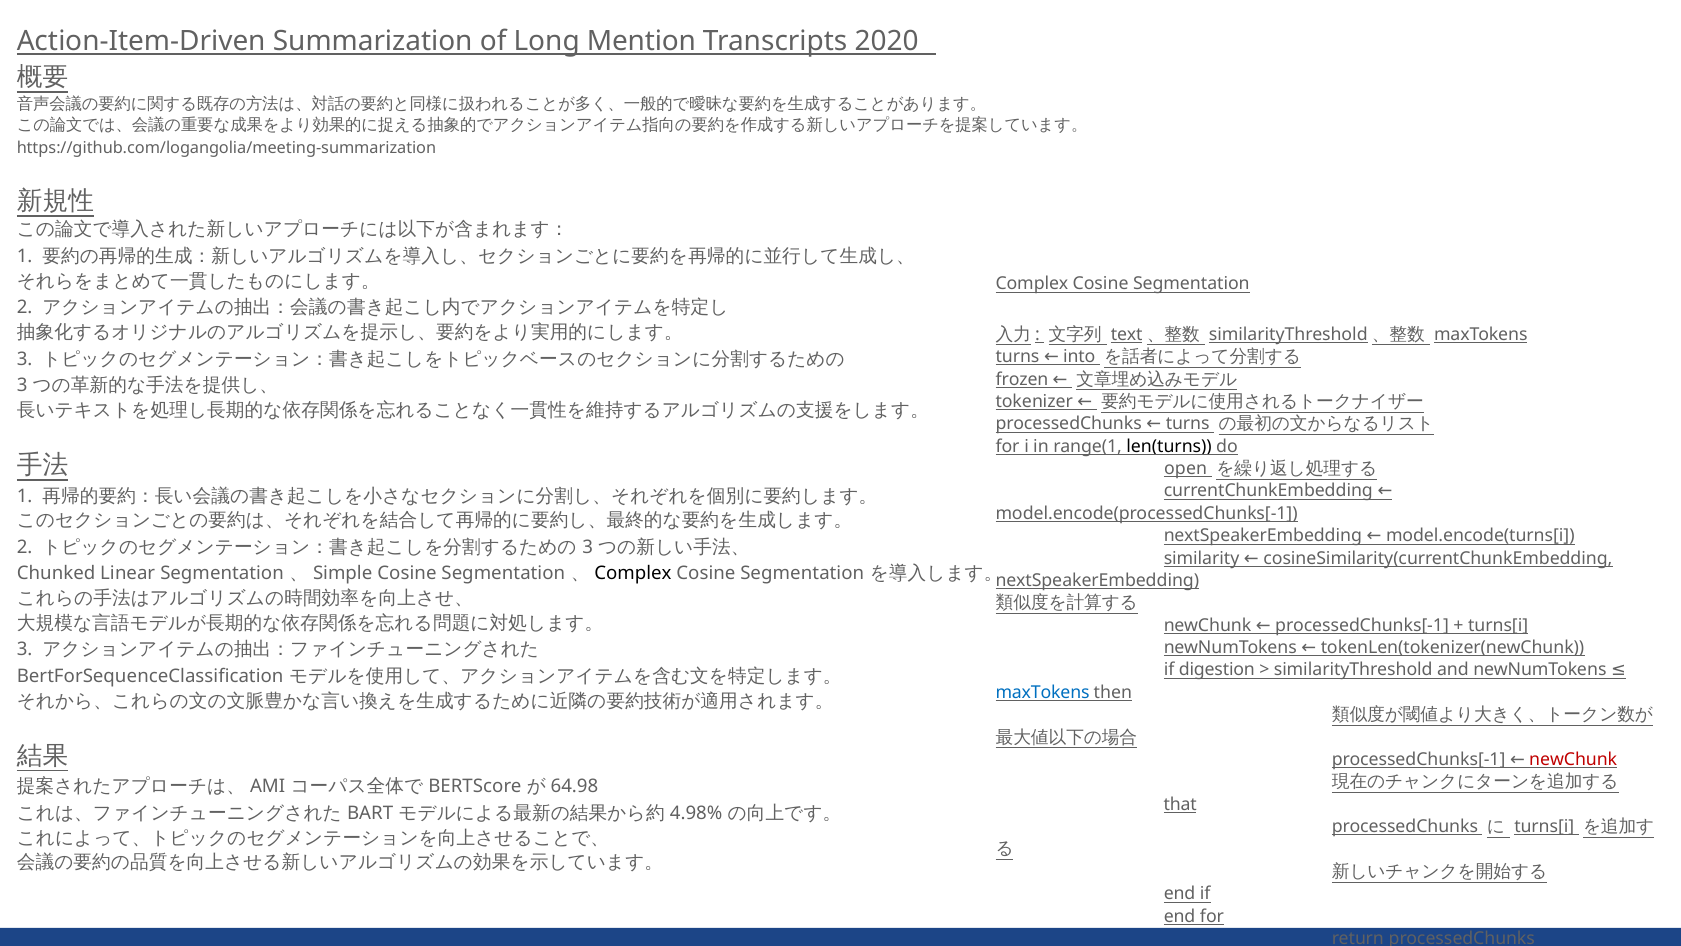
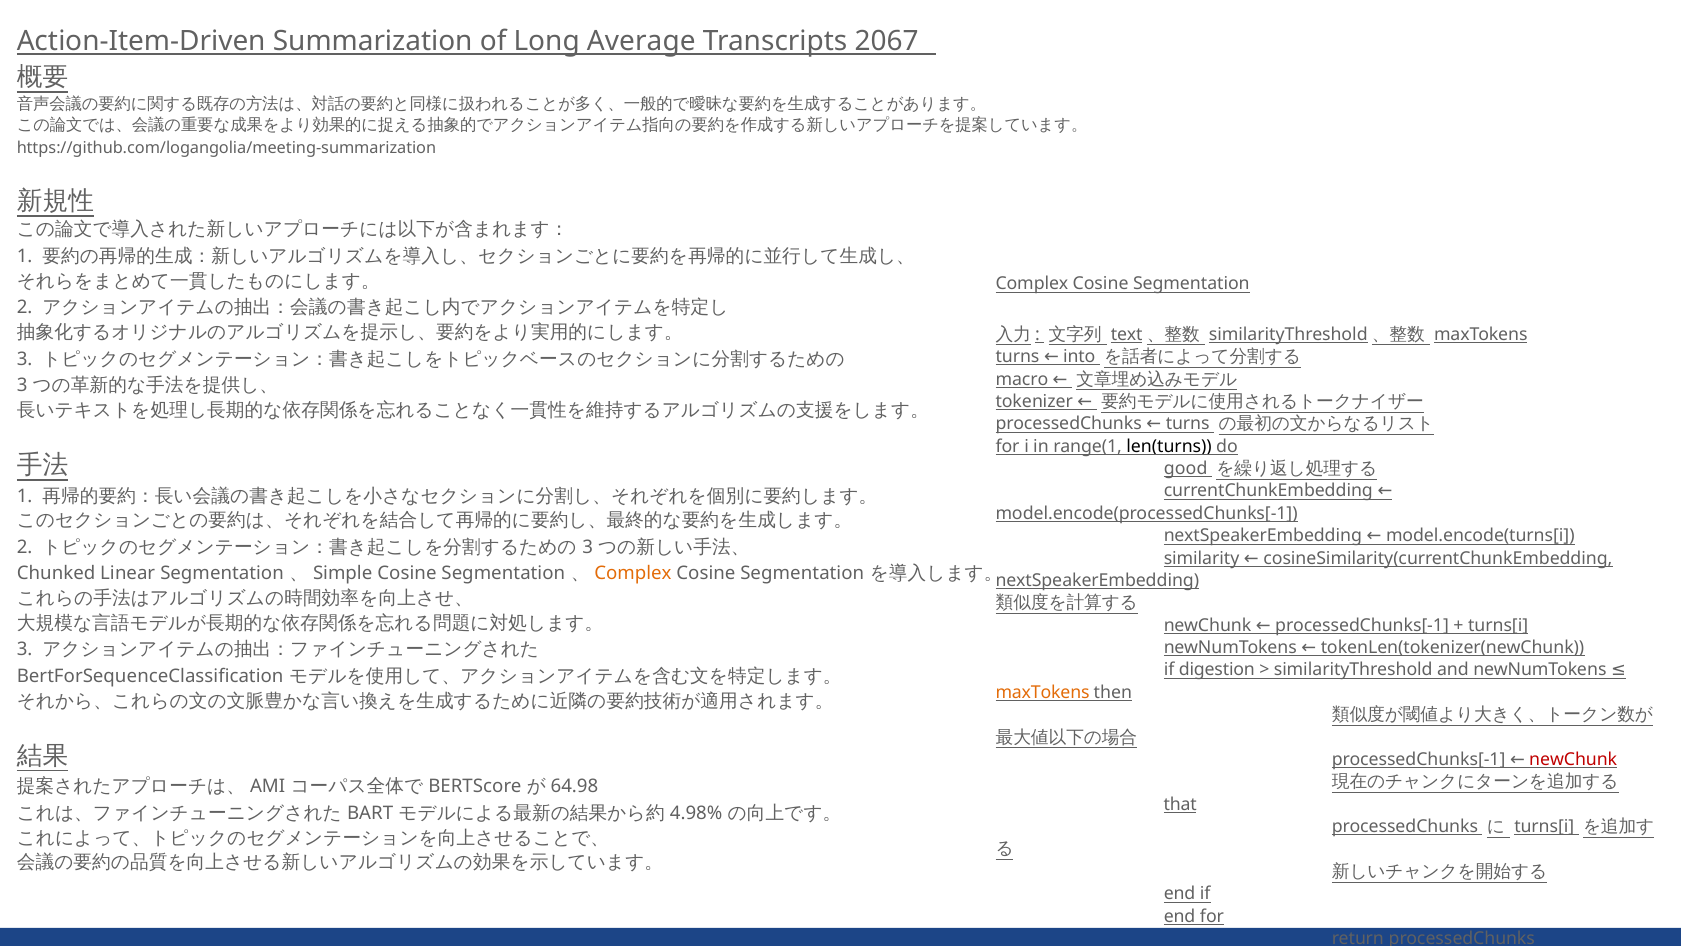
Mention: Mention -> Average (641, 41)
2020: 2020 -> 2067 (887, 41)
frozen: frozen -> macro (1022, 379)
open: open -> good (1186, 468)
Complex colour: black -> orange (633, 574)
maxTokens colour: blue -> orange (1043, 692)
